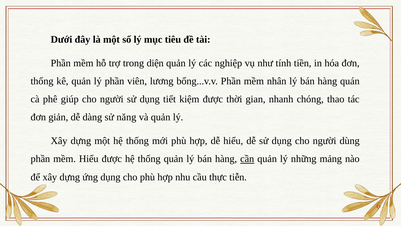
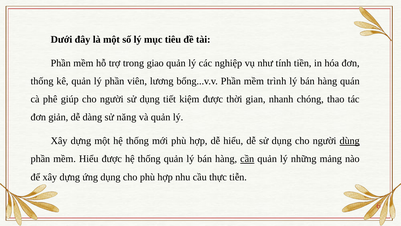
diện: diện -> giao (155, 63)
nhân: nhân -> trình (277, 81)
dùng underline: none -> present (350, 141)
